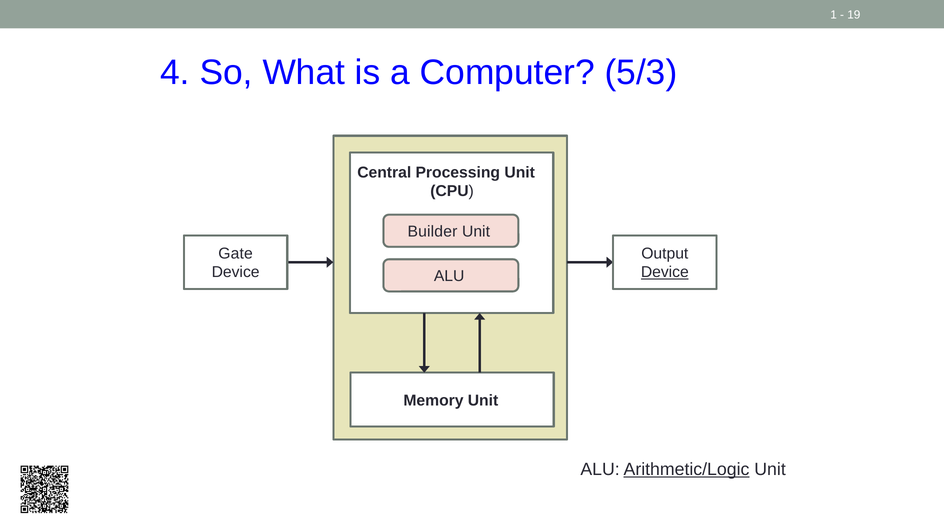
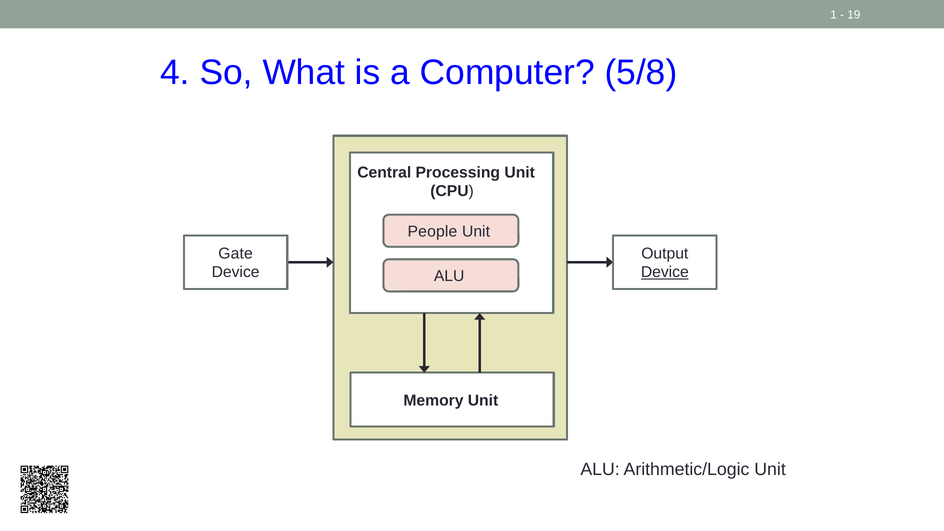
5/3: 5/3 -> 5/8 (641, 73)
Builder: Builder -> People (432, 232)
Arithmetic/Logic underline: present -> none (687, 469)
